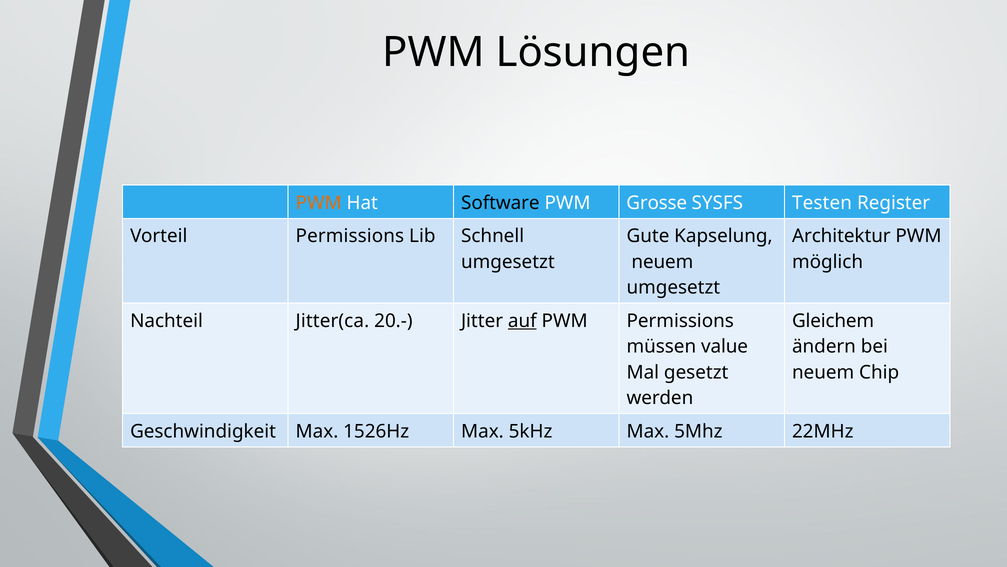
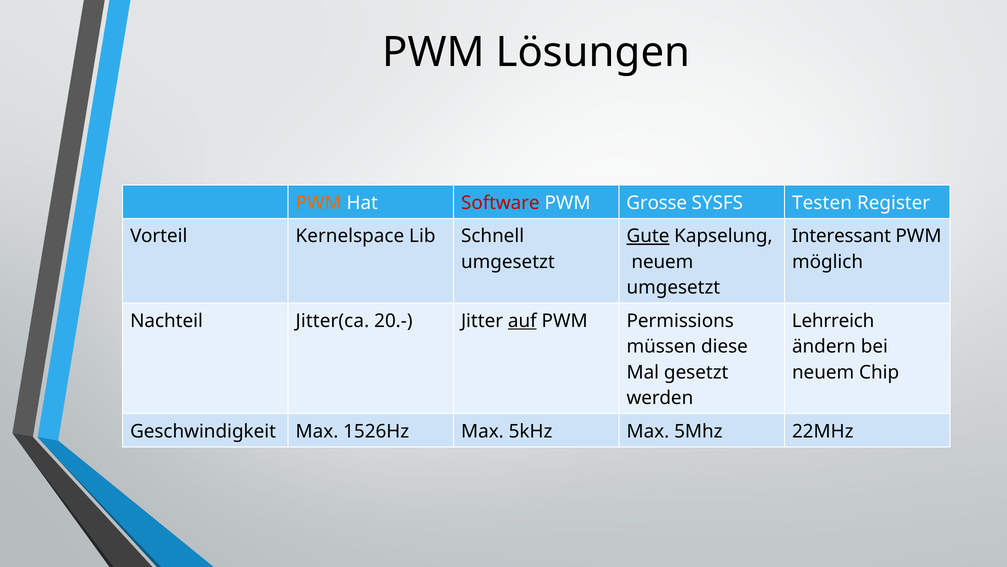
Software colour: black -> red (500, 203)
Vorteil Permissions: Permissions -> Kernelspace (350, 236)
Gute underline: none -> present (648, 236)
Architektur: Architektur -> Interessant (841, 236)
Gleichem: Gleichem -> Lehrreich (833, 321)
value: value -> diese (724, 346)
